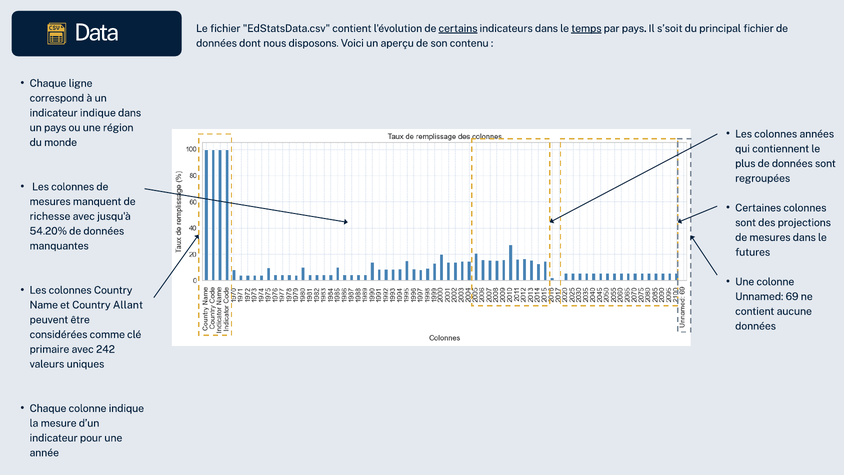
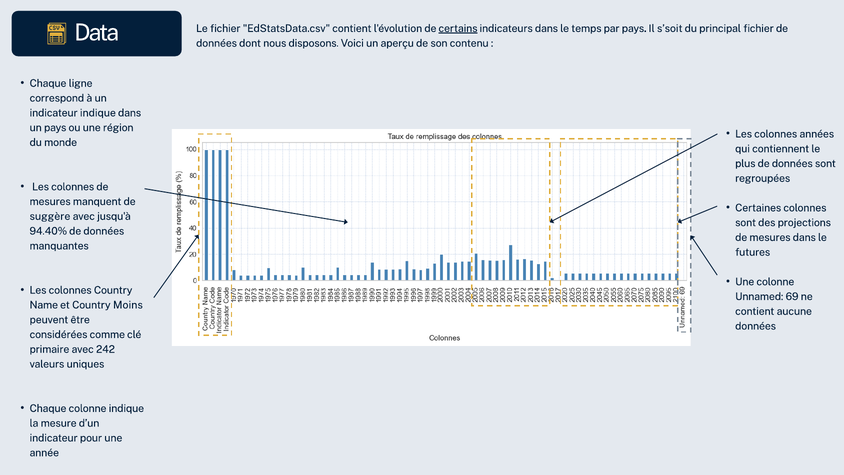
temps underline: present -> none (586, 28)
richesse: richesse -> suggère (50, 216)
54.20%: 54.20% -> 94.40% (48, 231)
Allant: Allant -> Moins (128, 305)
